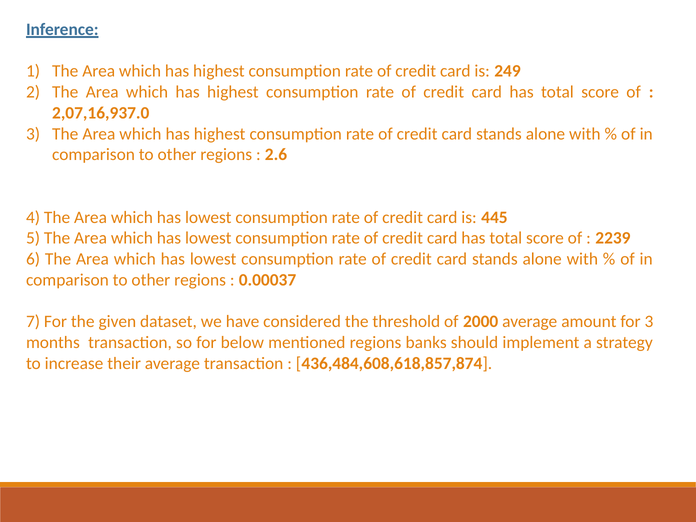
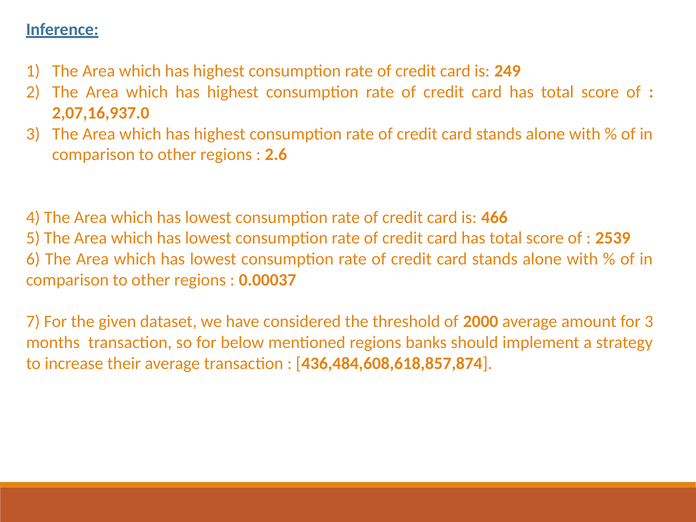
445: 445 -> 466 (494, 217)
2239: 2239 -> 2539 (613, 238)
